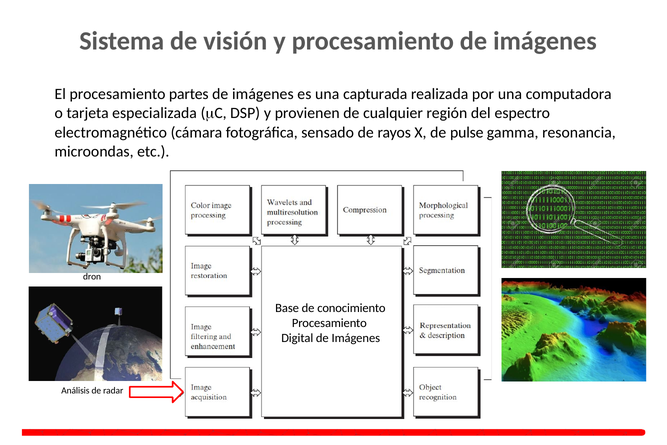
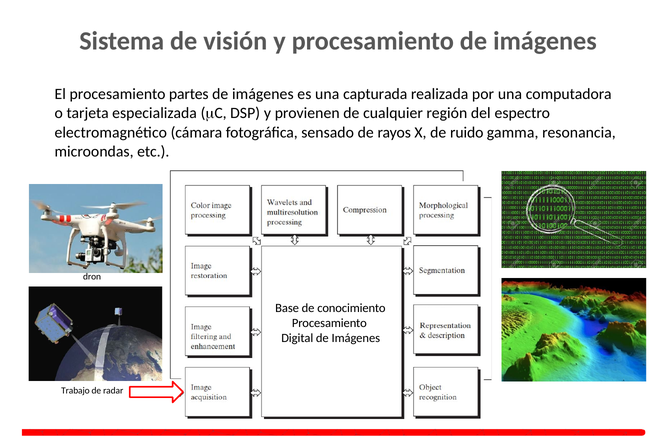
pulse: pulse -> ruido (467, 132)
Análisis: Análisis -> Trabajo (75, 391)
